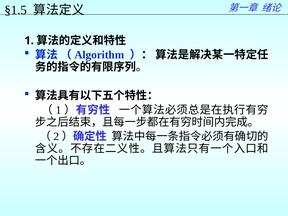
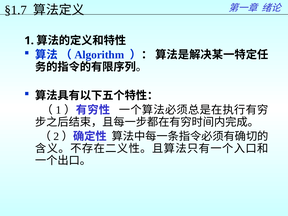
§1.5: §1.5 -> §1.7 (16, 10)
